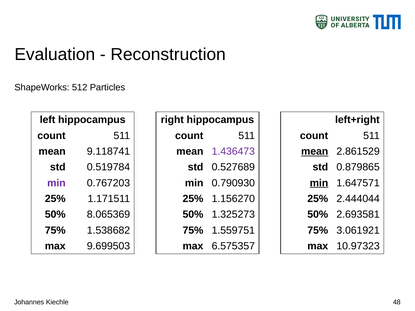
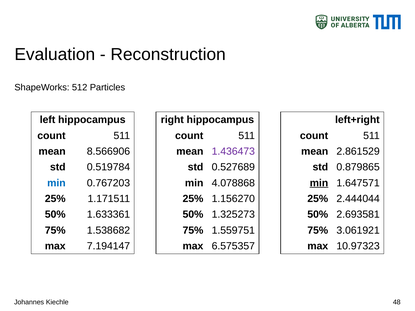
9.118741: 9.118741 -> 8.566906 (108, 152)
mean underline: present -> none (315, 152)
min colour: purple -> blue (56, 183)
0.790930: 0.790930 -> 4.078868 (233, 183)
8.065369: 8.065369 -> 1.633361 (108, 215)
9.699503: 9.699503 -> 7.194147 (108, 246)
